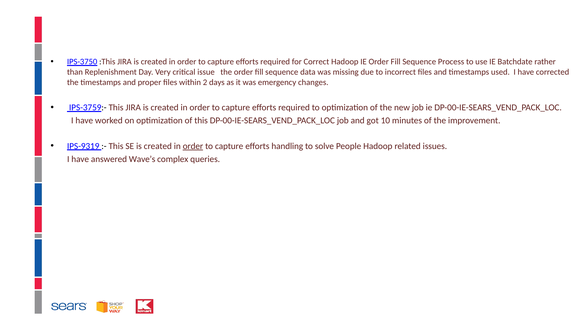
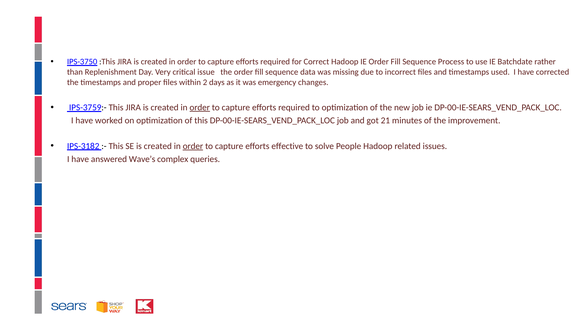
order underline: none -> present (200, 107)
10: 10 -> 21 (385, 120)
IPS-9319: IPS-9319 -> IPS-3182 (83, 146)
handling: handling -> effective (287, 146)
